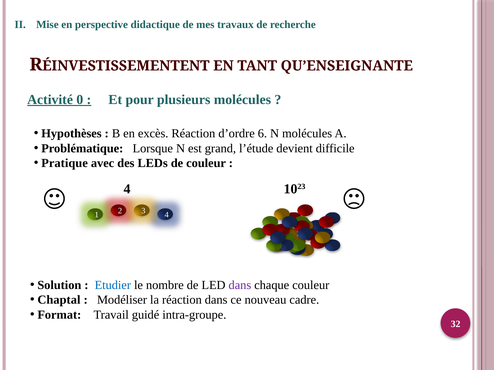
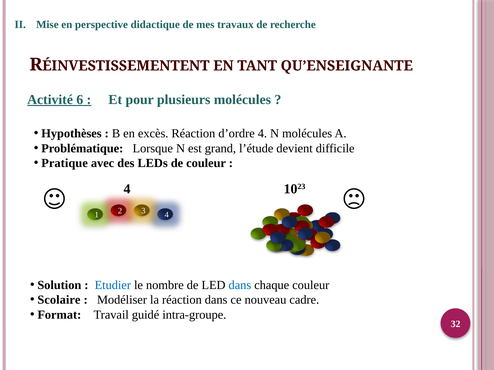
0: 0 -> 6 (80, 100)
d’ordre 6: 6 -> 4 (262, 134)
dans colour: purple -> blue (240, 285)
Chaptal: Chaptal -> Scolaire (59, 300)
